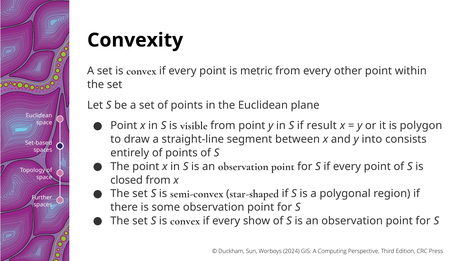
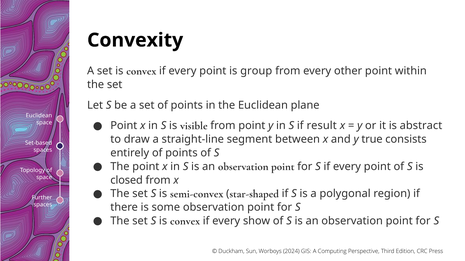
metric: metric -> group (256, 71)
polygon: polygon -> abstract (421, 126)
into: into -> true (372, 140)
